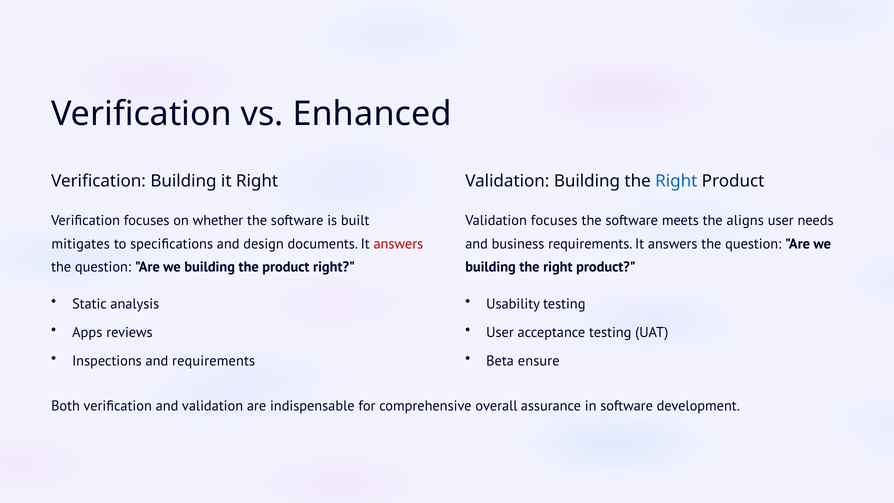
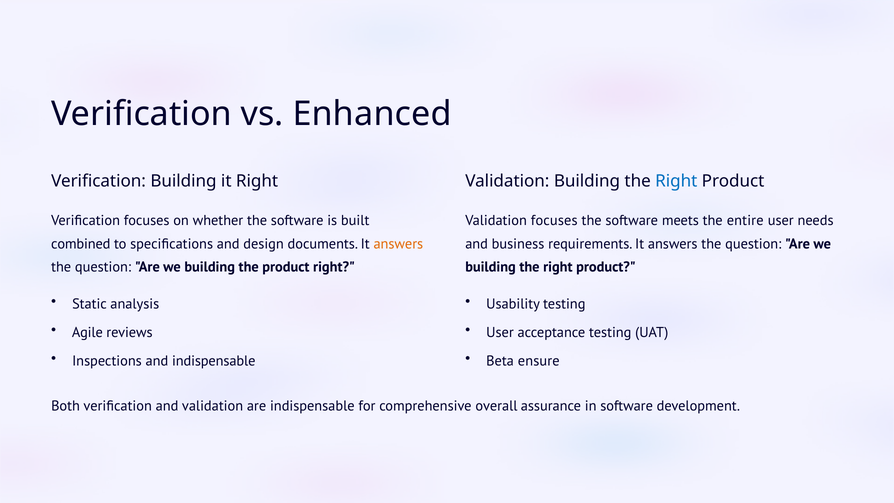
aligns: aligns -> entire (745, 221)
mitigates: mitigates -> combined (81, 244)
answers colour: red -> orange (398, 244)
Apps: Apps -> Agile (87, 332)
and requirements: requirements -> indispensable (214, 361)
